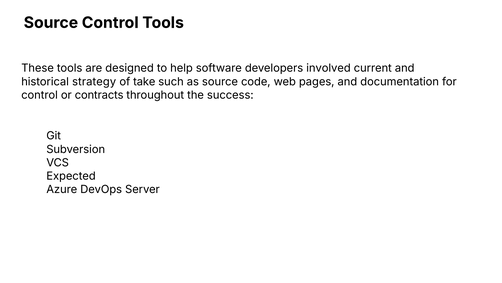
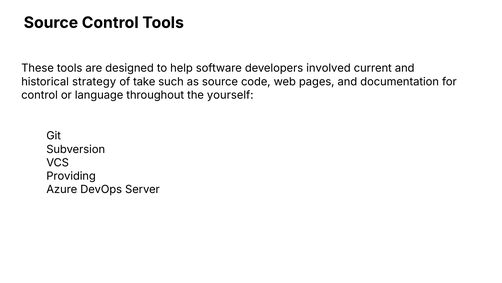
contracts: contracts -> language (99, 95)
success: success -> yourself (230, 95)
Expected: Expected -> Providing (71, 176)
